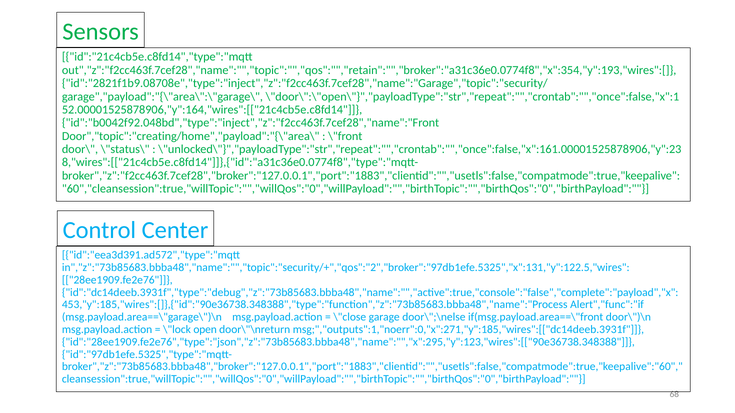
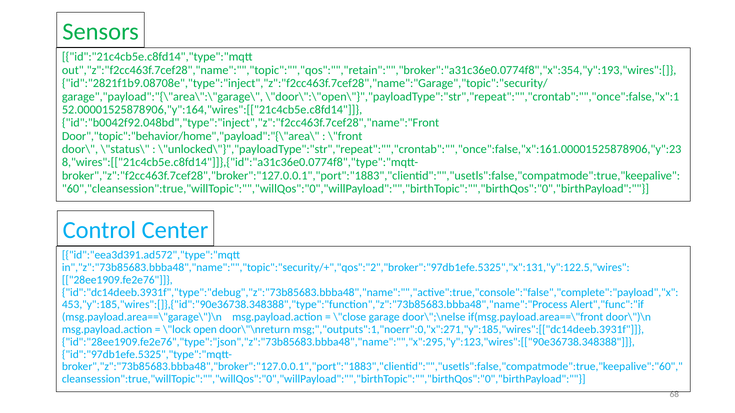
Door","topic":"creating/home","payload":"{\"area\: Door","topic":"creating/home","payload":"{\"area\ -> Door","topic":"behavior/home","payload":"{\"area\ (191, 136)
